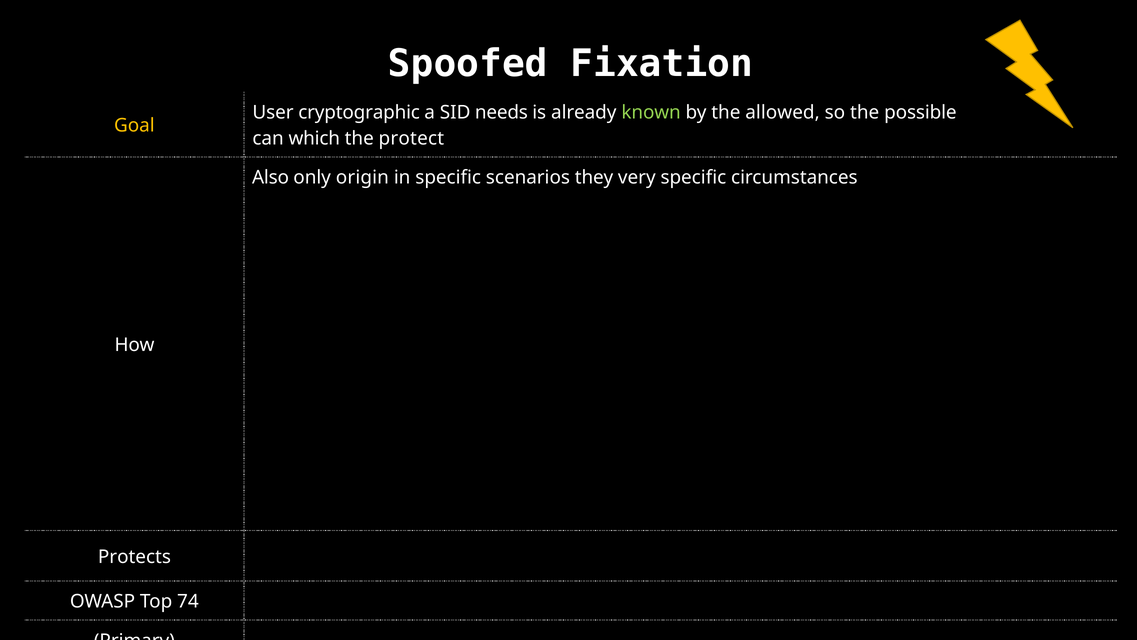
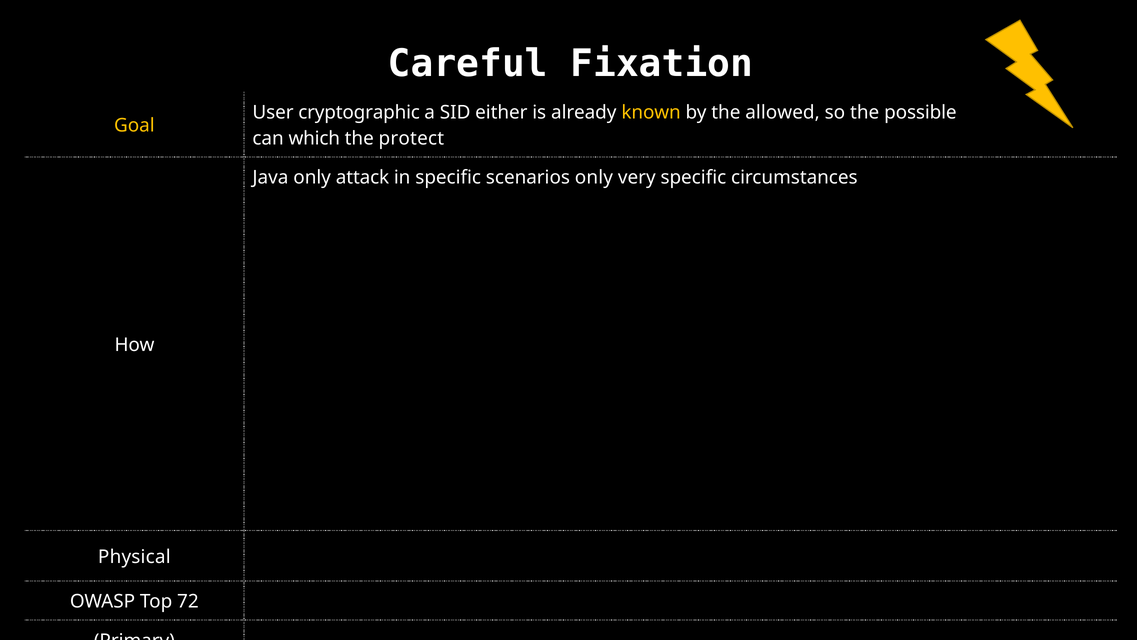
Spoofed: Spoofed -> Careful (468, 64)
needs: needs -> either (501, 113)
known colour: light green -> yellow (651, 113)
Also: Also -> Java (270, 177)
origin: origin -> attack (363, 177)
scenarios they: they -> only (594, 177)
Protects: Protects -> Physical (134, 557)
74: 74 -> 72 (188, 601)
